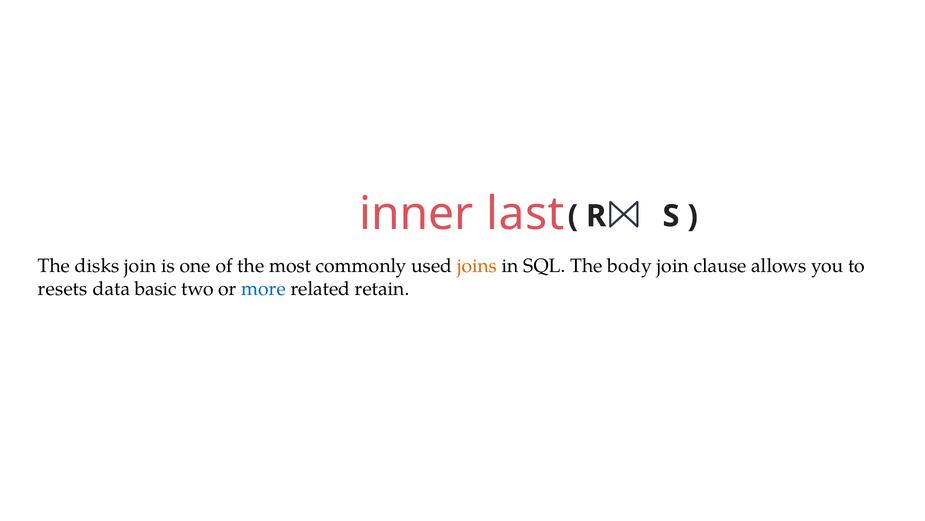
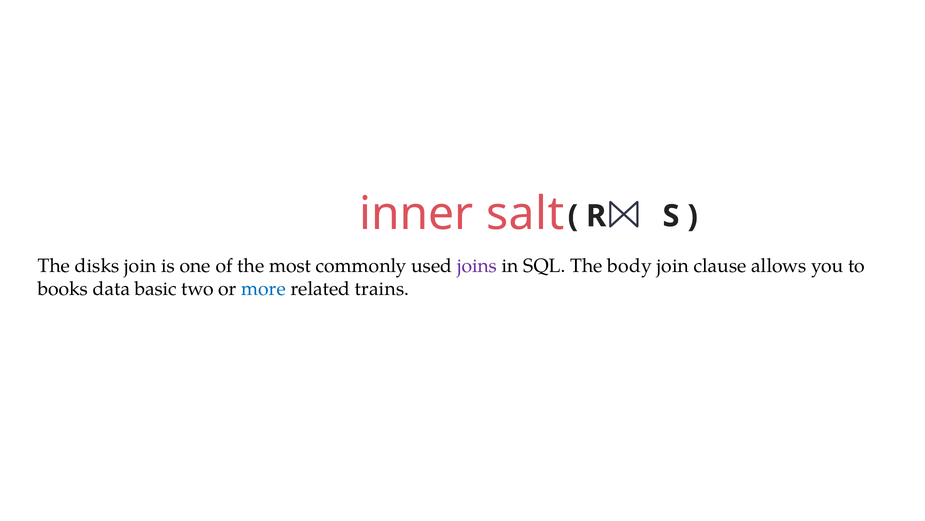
last: last -> salt (525, 214)
joins colour: orange -> purple (477, 265)
resets: resets -> books (63, 289)
retain: retain -> trains (382, 289)
